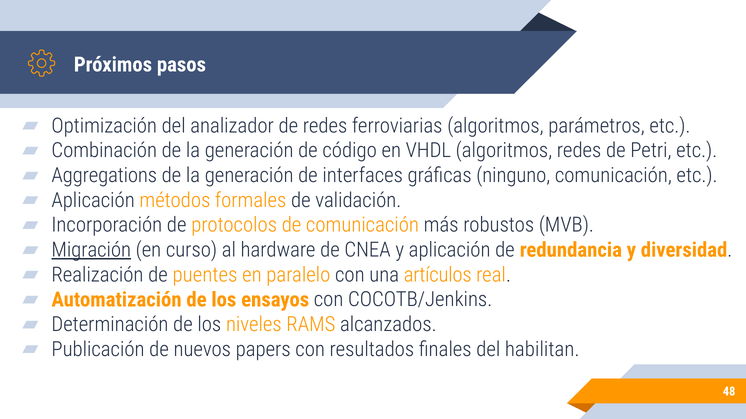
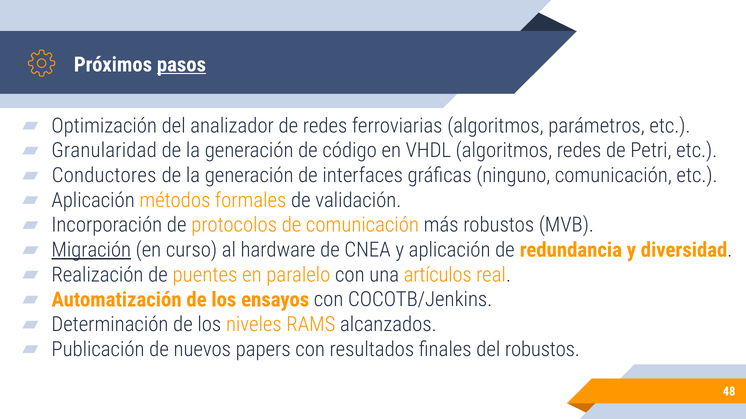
pasos underline: none -> present (181, 65)
Combinación: Combinación -> Granularidad (104, 151)
Aggregations: Aggregations -> Conductores (104, 176)
del habilitan: habilitan -> robustos (542, 350)
